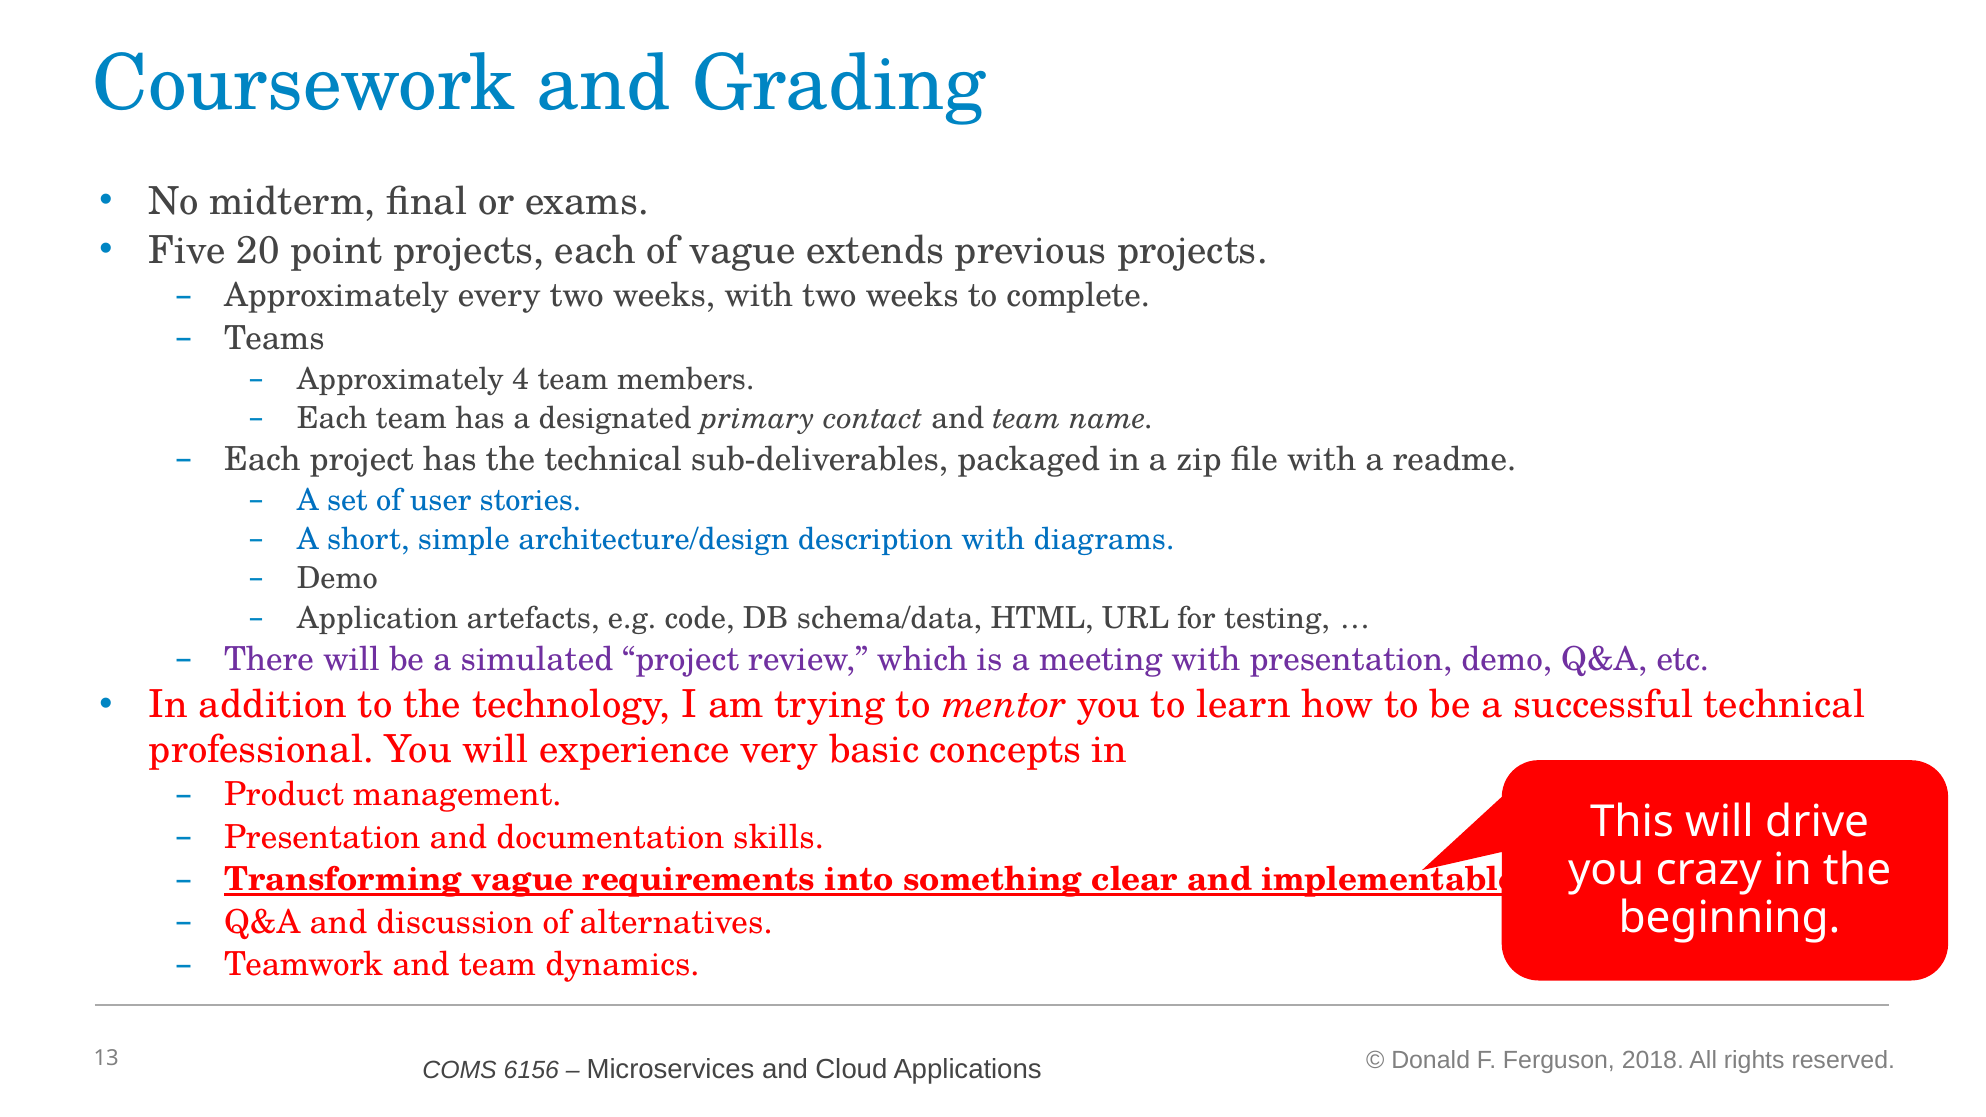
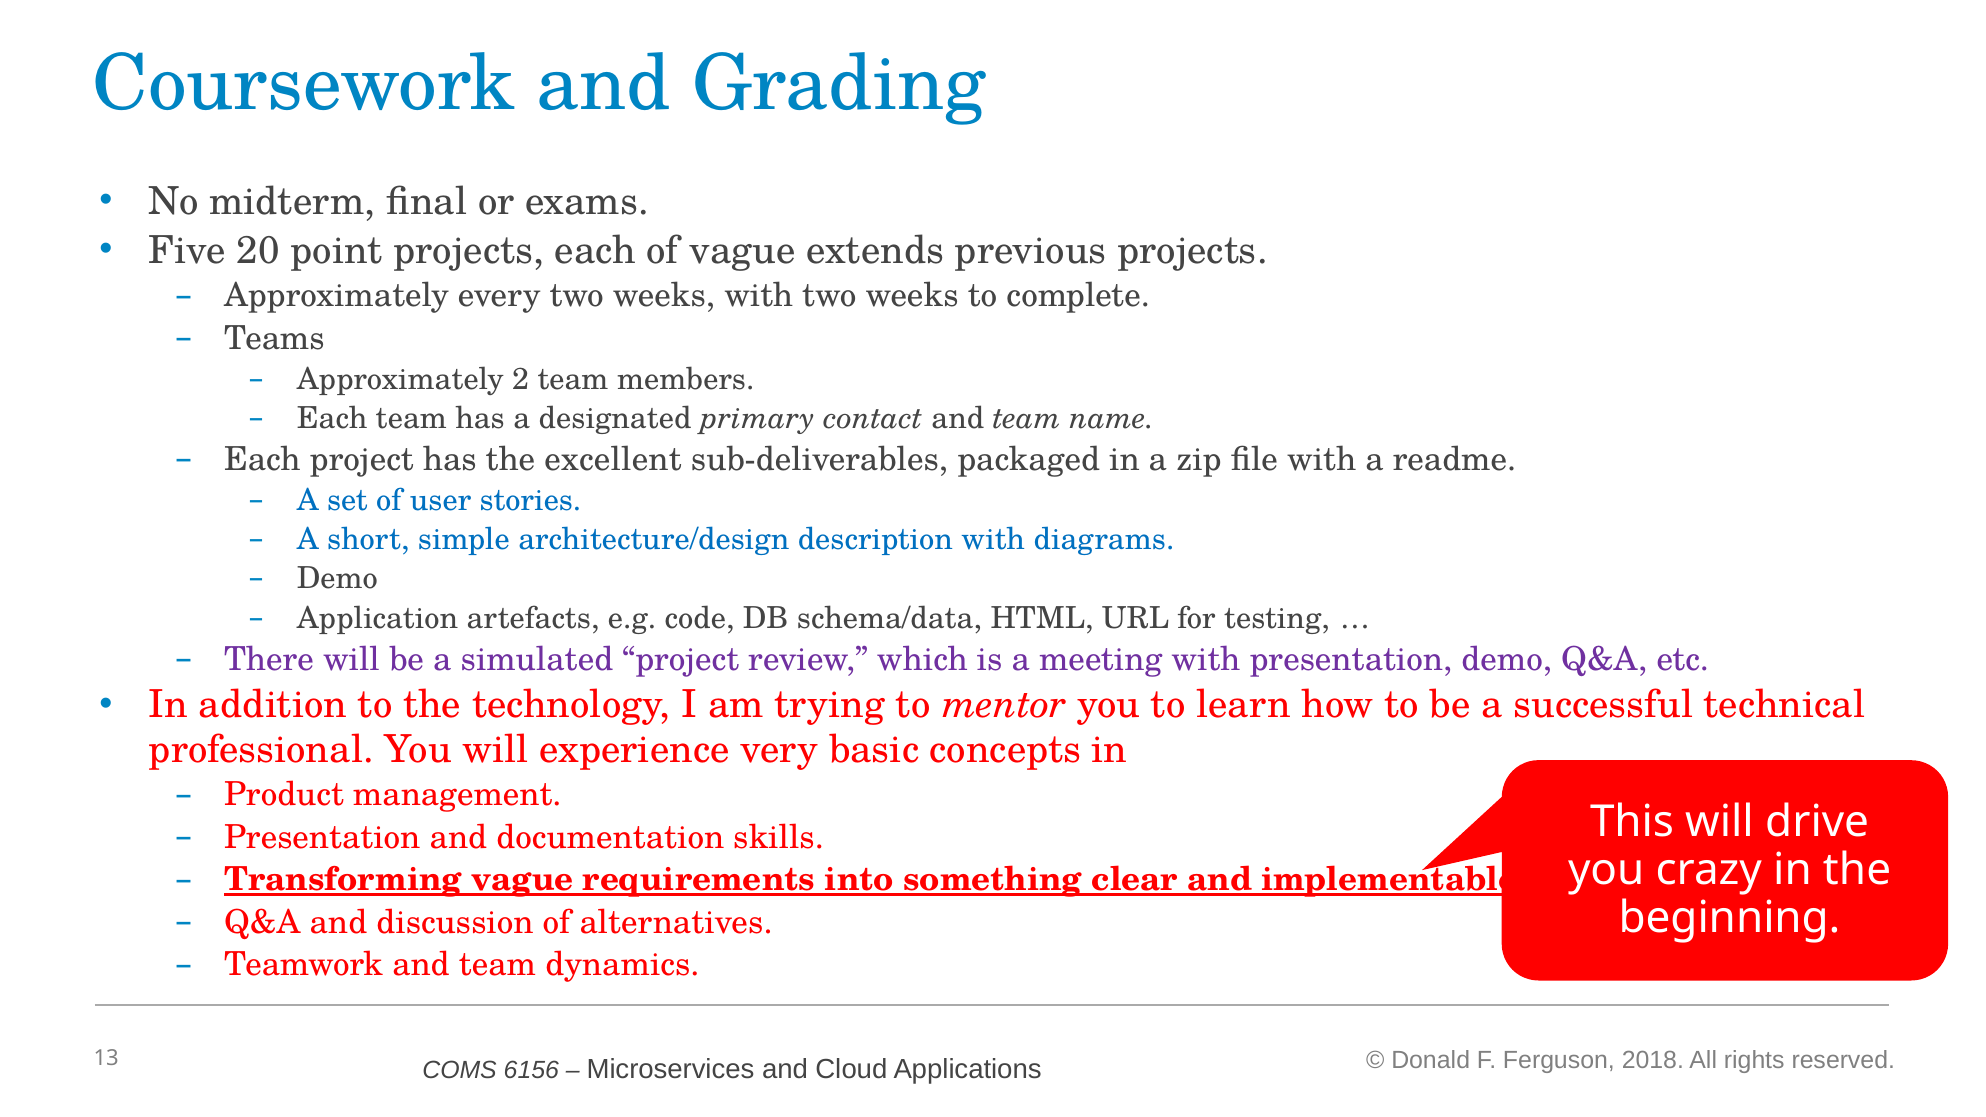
4: 4 -> 2 (521, 379)
the technical: technical -> excellent (613, 459)
